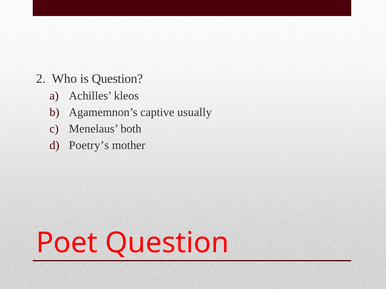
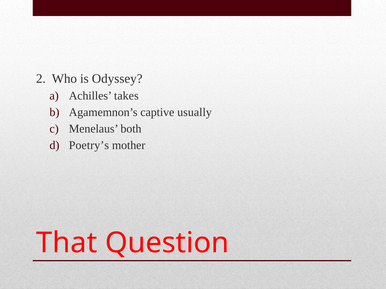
is Question: Question -> Odyssey (117, 79)
kleos: kleos -> takes (126, 96)
Poet: Poet -> That (67, 243)
